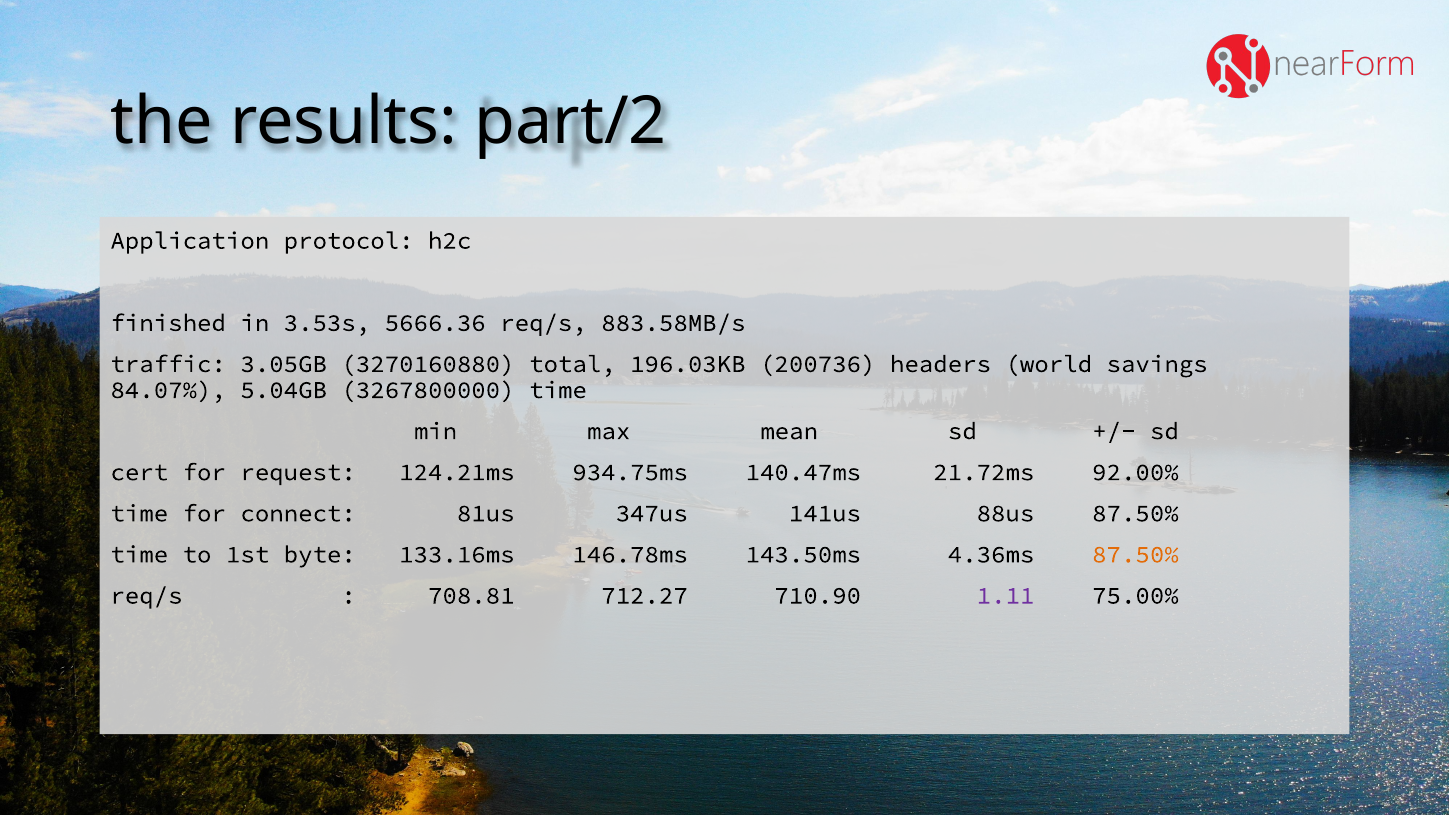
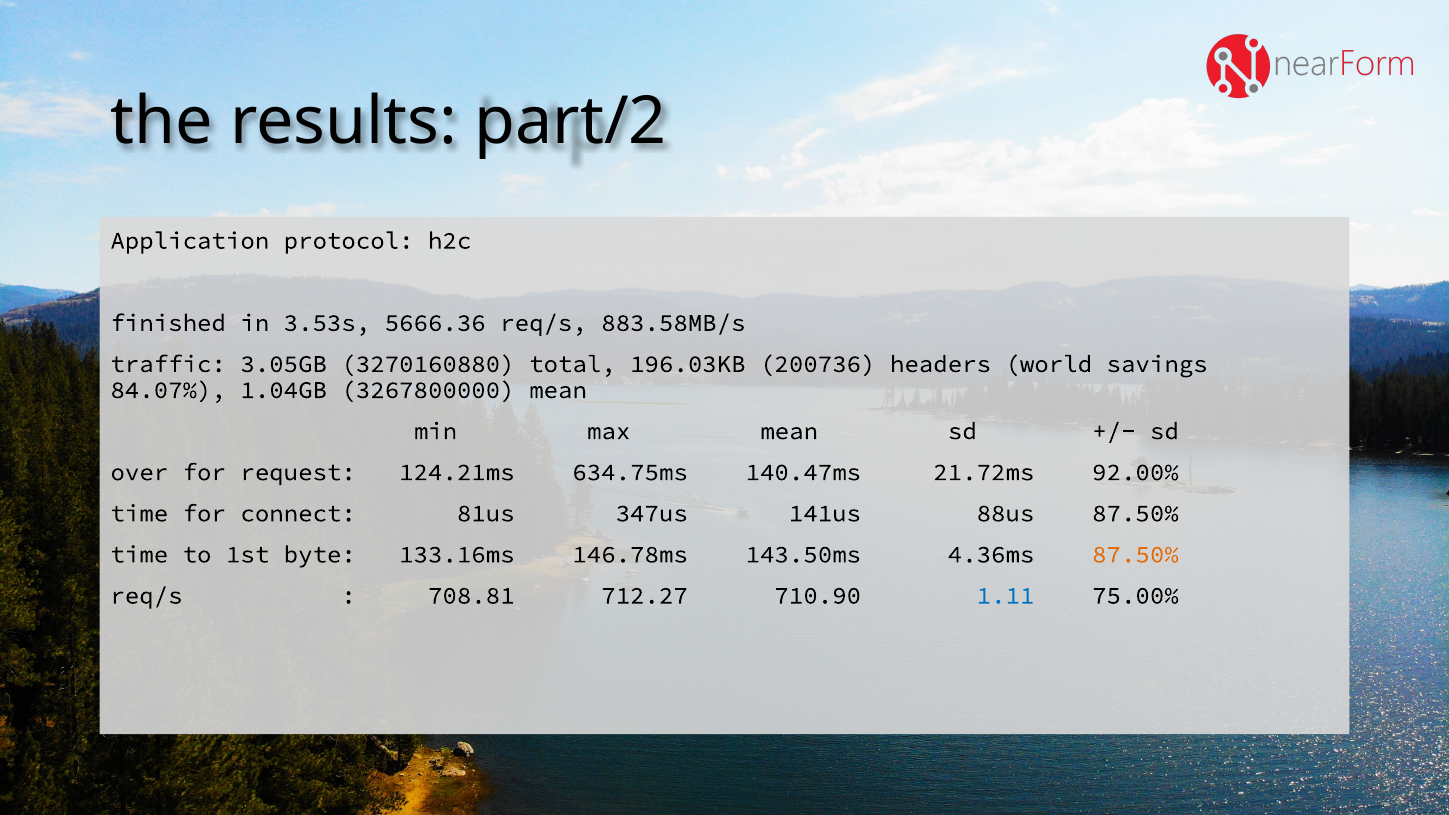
5.04GB: 5.04GB -> 1.04GB (284, 390)
3267800000 time: time -> mean (558, 390)
cert: cert -> over (139, 472)
934.75ms: 934.75ms -> 634.75ms (630, 472)
1.11 colour: purple -> blue (1006, 596)
